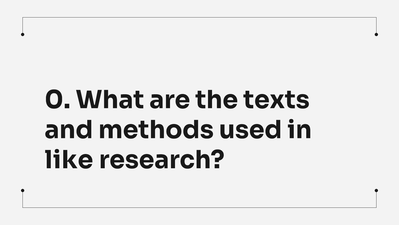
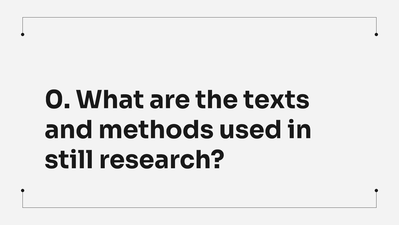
like: like -> still (69, 160)
